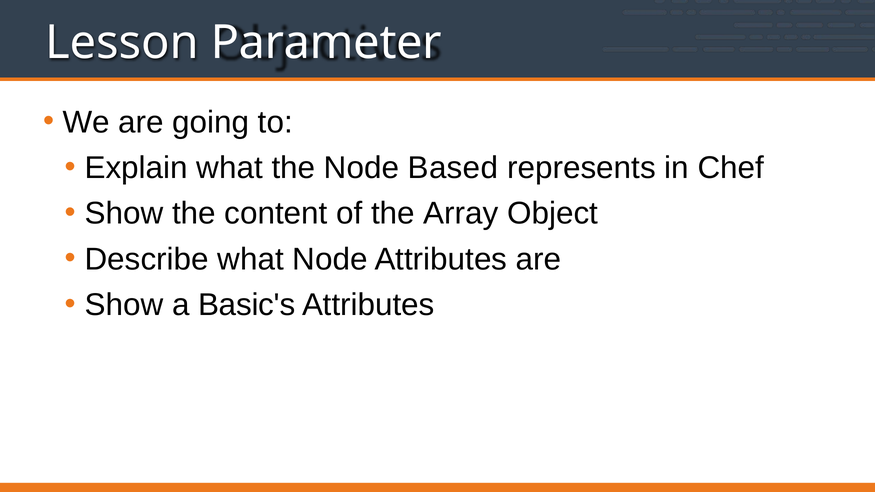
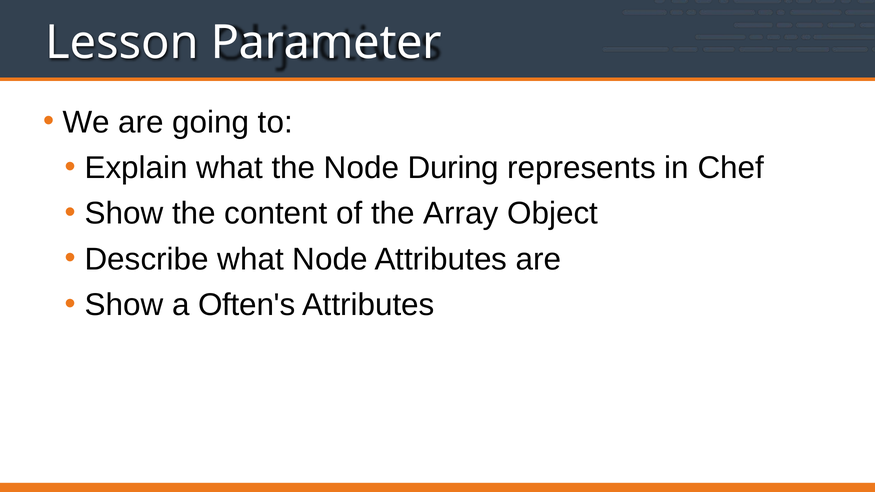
Based: Based -> During (453, 168)
Basic's: Basic's -> Often's (247, 305)
